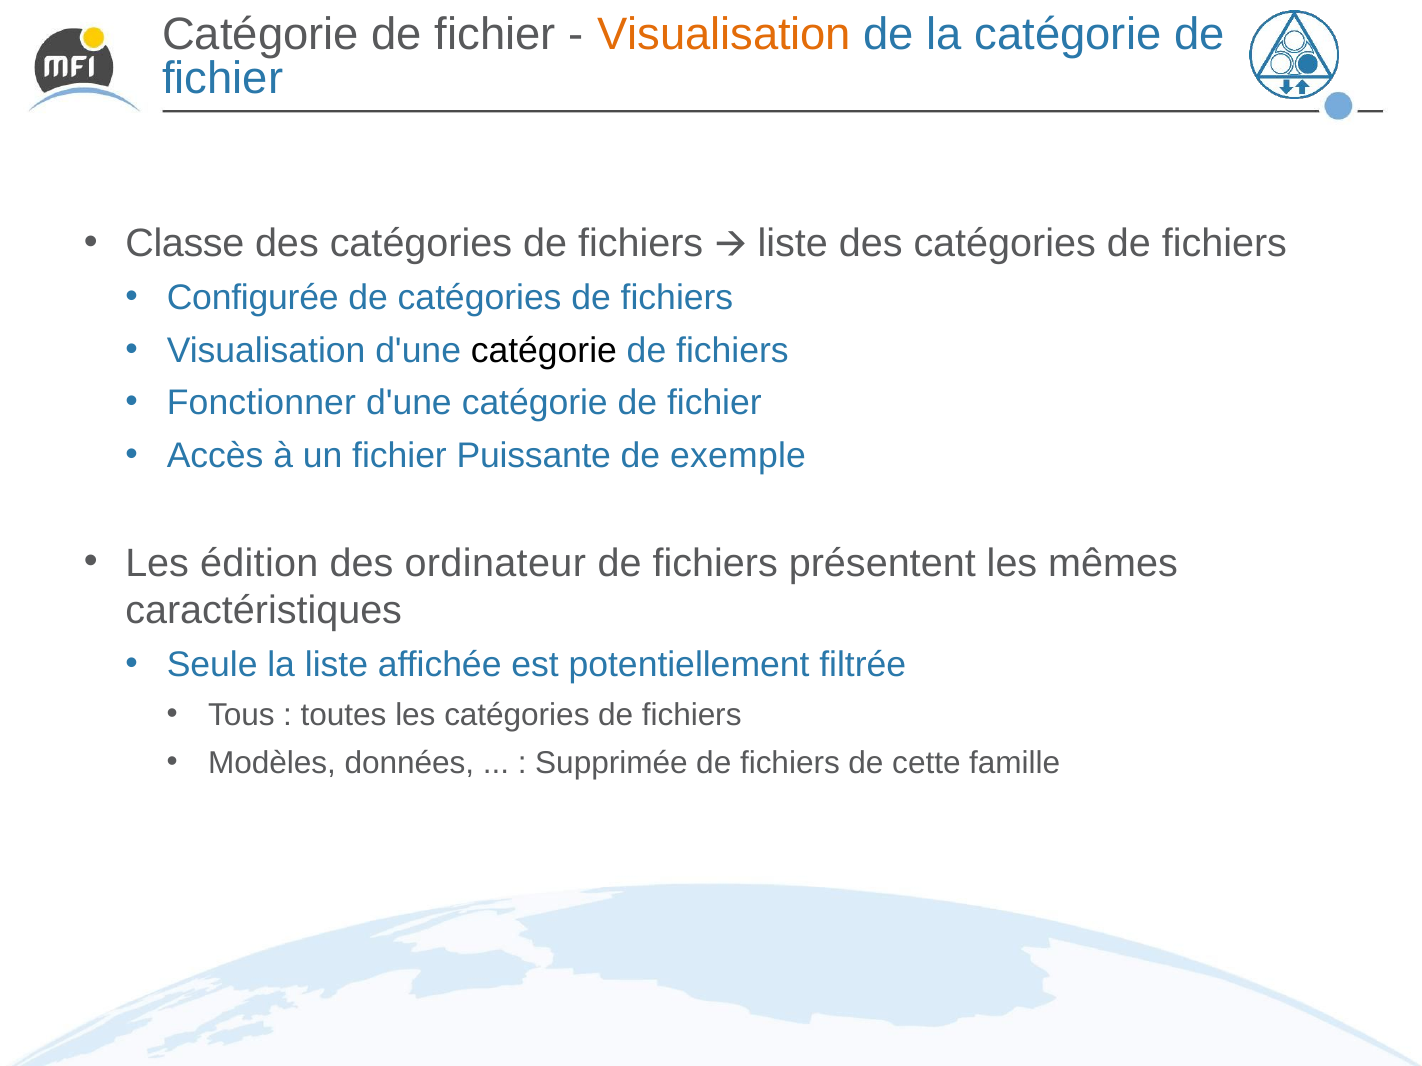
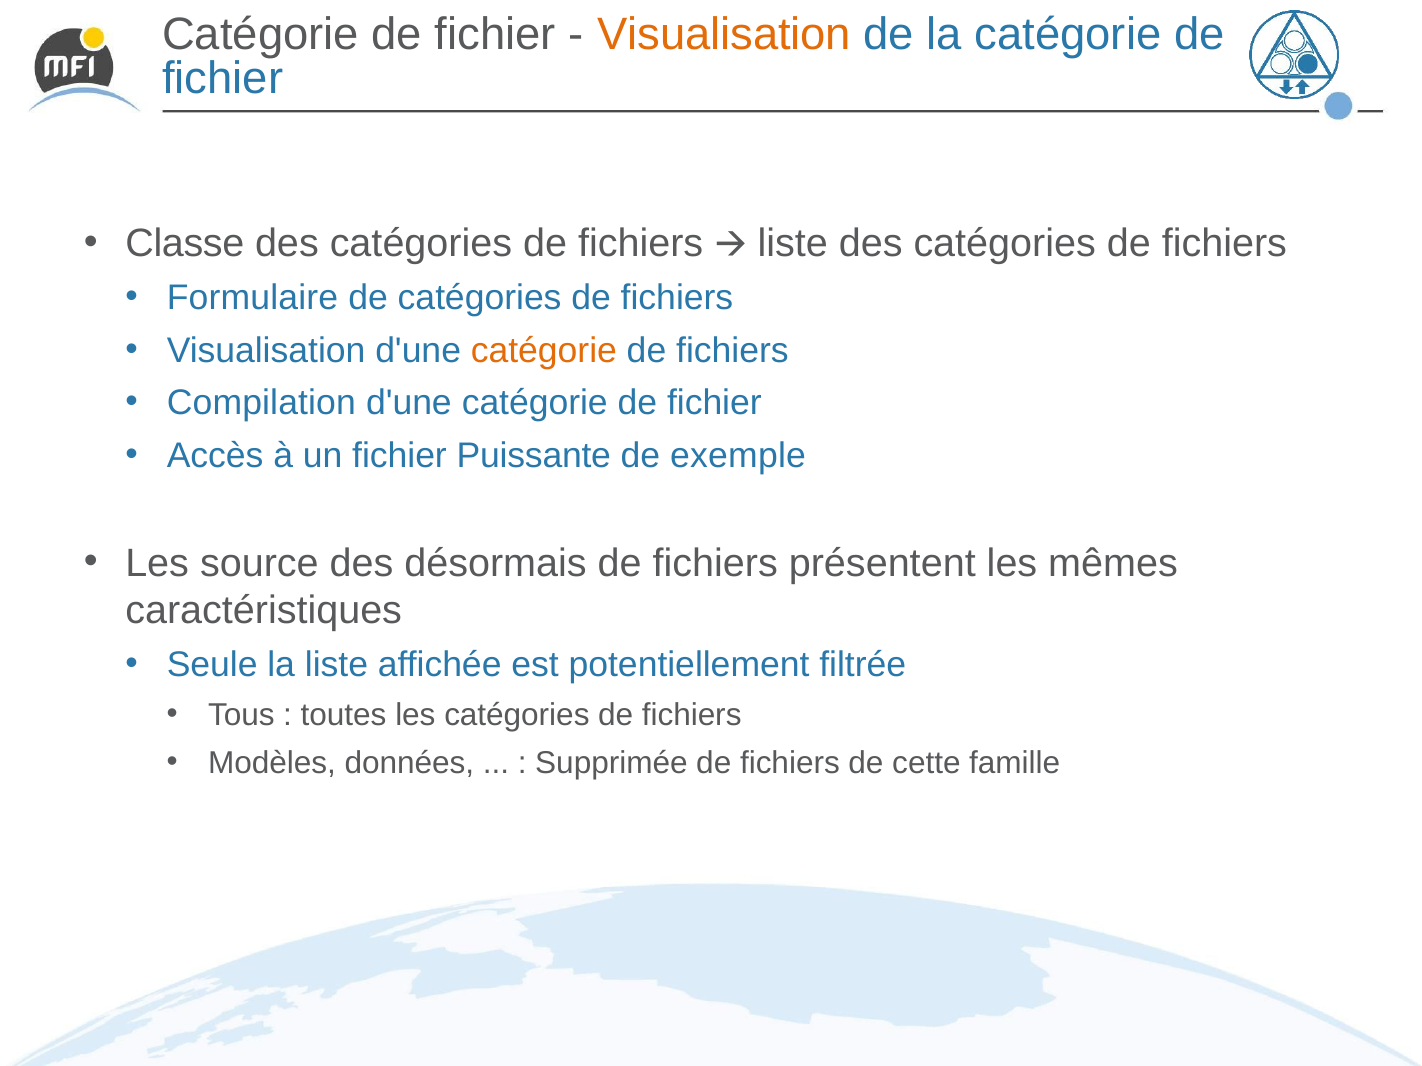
Configurée: Configurée -> Formulaire (253, 298)
catégorie colour: black -> orange (544, 351)
Fonctionner: Fonctionner -> Compilation (261, 403)
édition: édition -> source (259, 563)
ordinateur: ordinateur -> désormais (495, 563)
